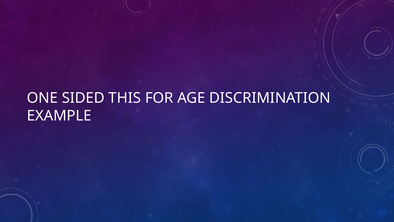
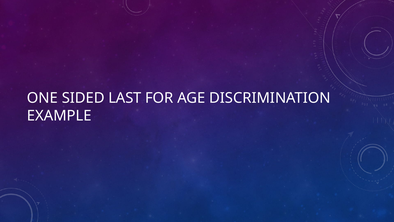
THIS: THIS -> LAST (125, 98)
